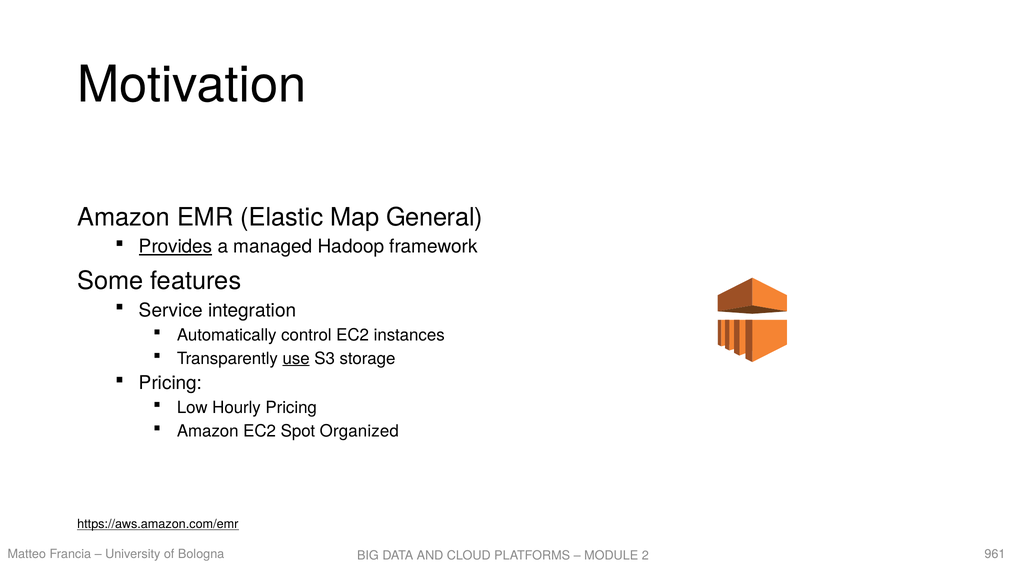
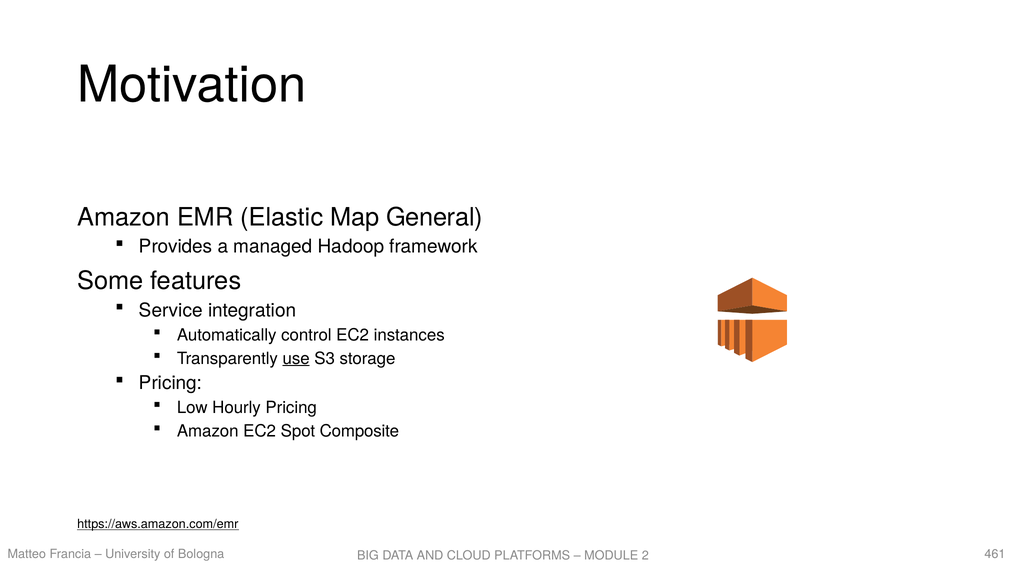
Provides underline: present -> none (176, 247)
Organized: Organized -> Composite (359, 431)
961: 961 -> 461 (995, 554)
